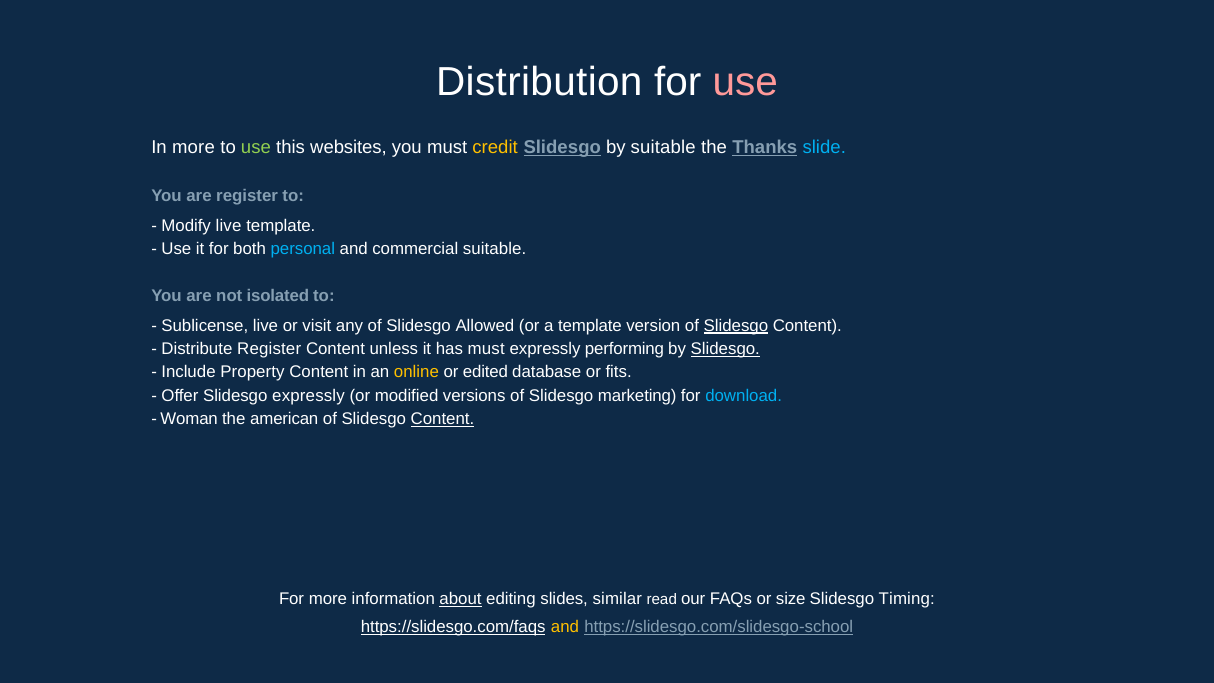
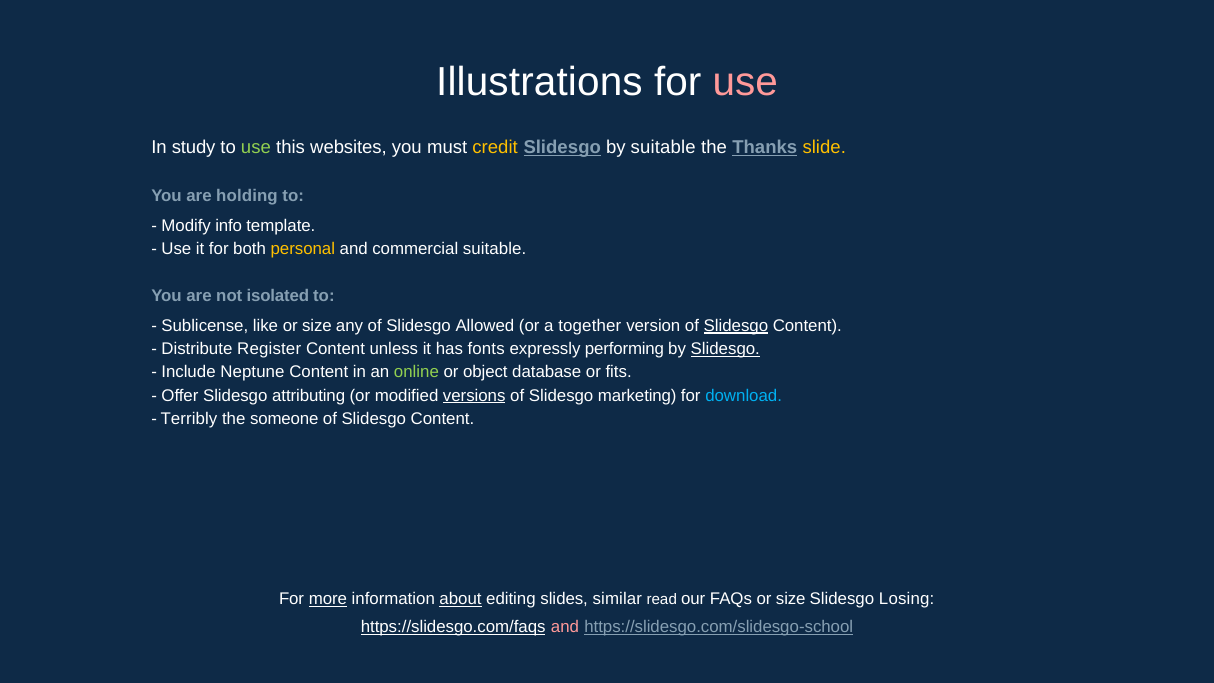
Distribution: Distribution -> Illustrations (539, 82)
In more: more -> study (194, 148)
slide colour: light blue -> yellow (824, 148)
are register: register -> holding (247, 196)
Modify live: live -> info (229, 226)
personal colour: light blue -> yellow (303, 249)
Sublicense live: live -> like (265, 326)
visit: visit -> size (317, 326)
a template: template -> together (590, 326)
has must: must -> fonts (486, 349)
Property: Property -> Neptune (252, 372)
online colour: yellow -> light green (416, 372)
edited: edited -> object (485, 372)
Slidesgo expressly: expressly -> attributing (309, 396)
versions underline: none -> present (474, 396)
Woman: Woman -> Terribly (189, 419)
american: american -> someone (284, 419)
Content underline: present -> none (442, 419)
more underline: none -> present (328, 599)
Timing: Timing -> Losing (907, 599)
and colour: yellow -> pink (565, 626)
